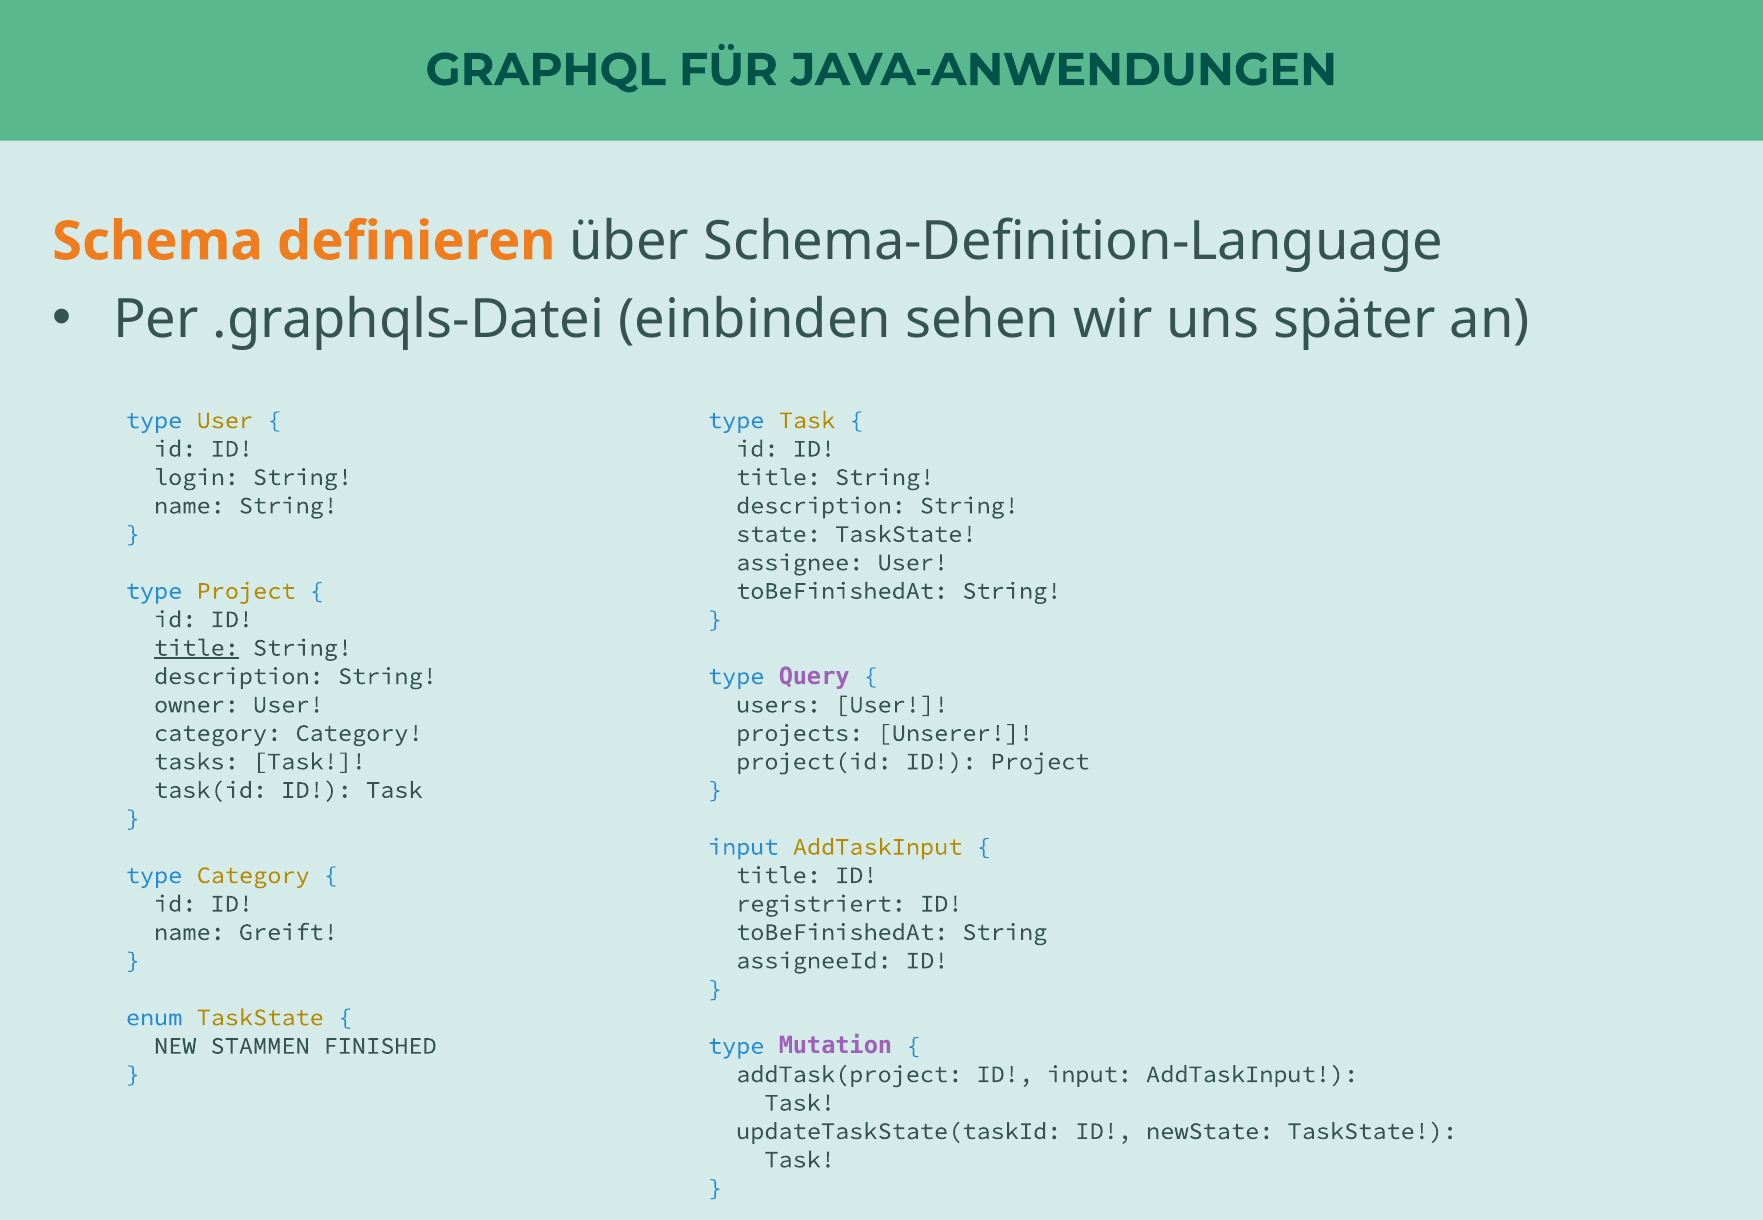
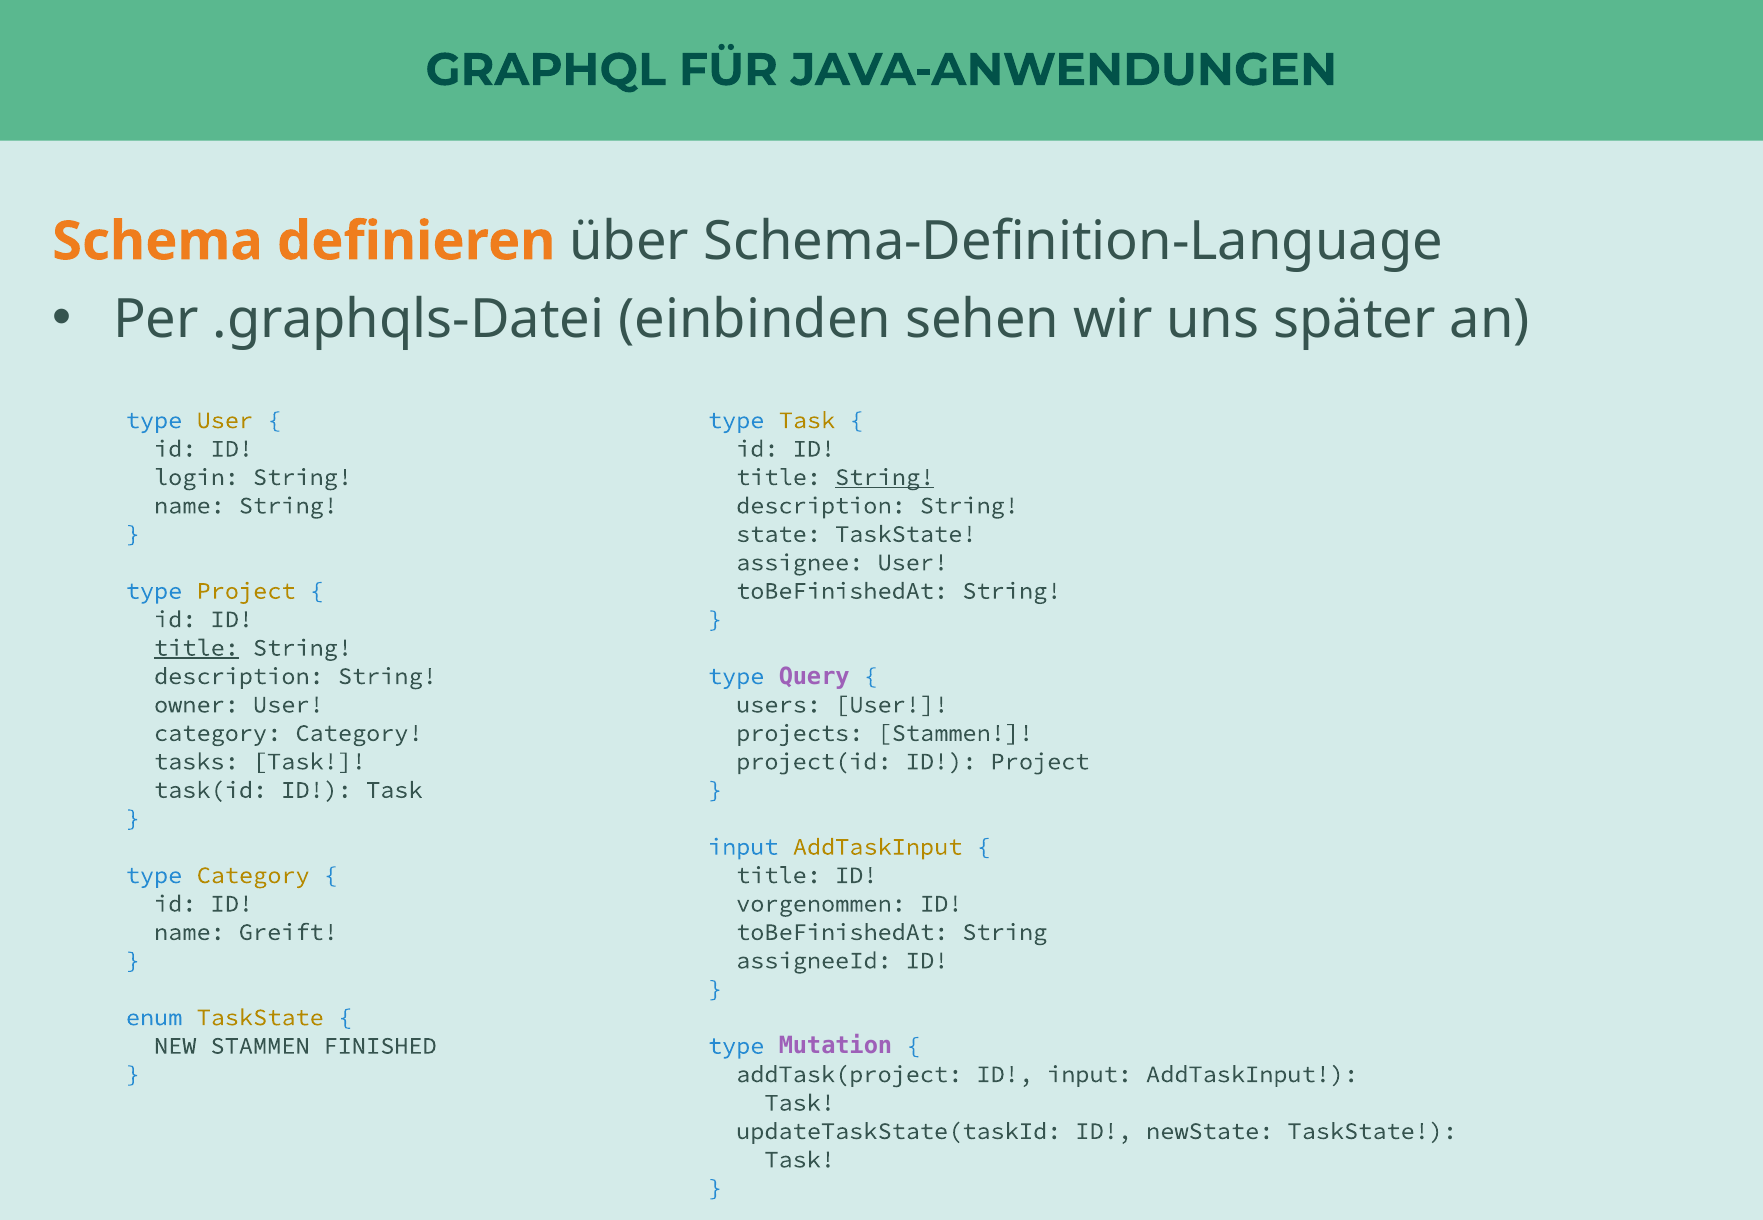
String underline: none -> present (885, 477)
projects Unserer: Unserer -> Stammen (955, 733)
registriert: registriert -> vorgenommen (821, 904)
